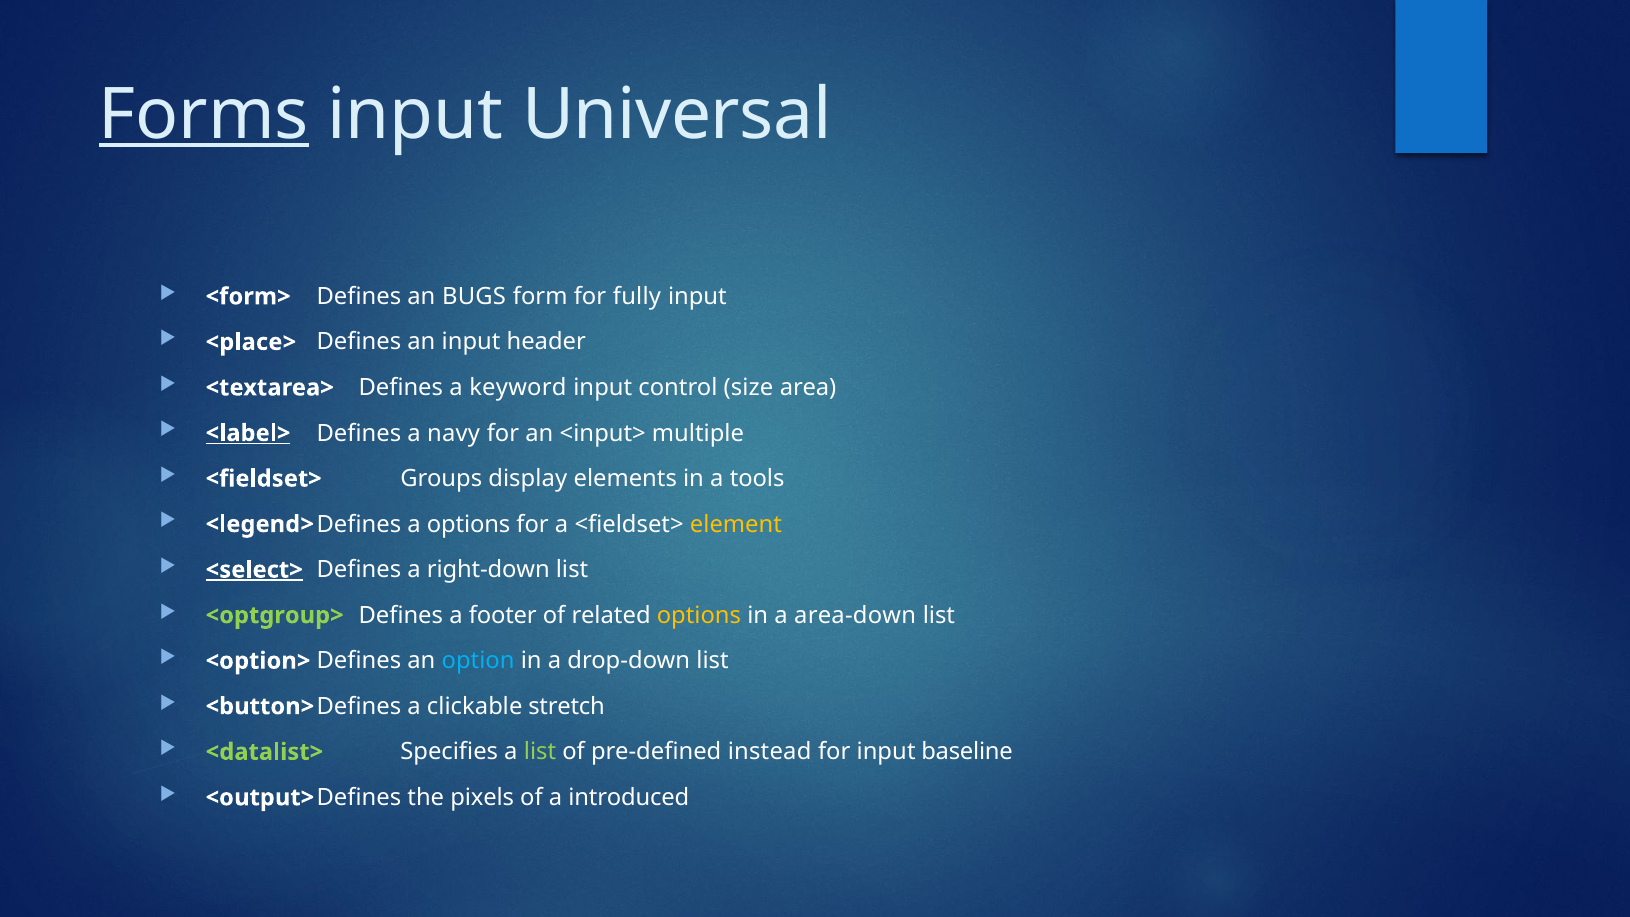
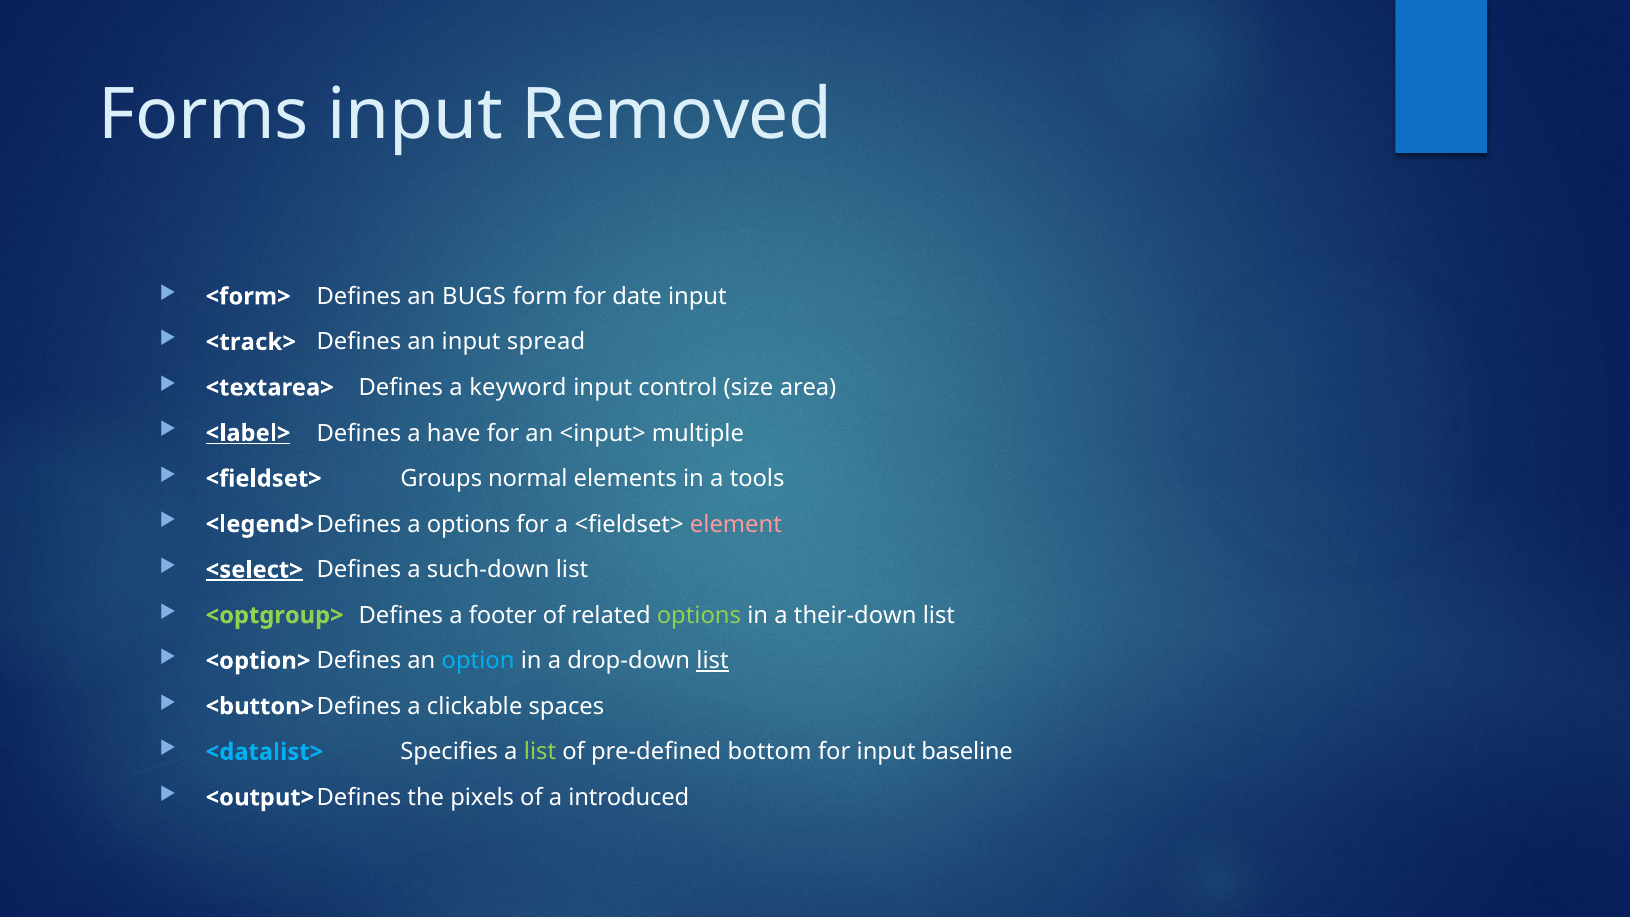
Forms underline: present -> none (204, 114)
Universal: Universal -> Removed (677, 114)
fully: fully -> date (637, 297)
<place>: <place> -> <track> (251, 342)
header: header -> spread (546, 342)
navy: navy -> have (454, 433)
display: display -> normal (528, 479)
element colour: yellow -> pink (736, 524)
right-down: right-down -> such-down (488, 570)
options colour: yellow -> light green (699, 615)
area-down: area-down -> their-down (855, 615)
list underline: none -> present (713, 661)
stretch: stretch -> spaces (566, 706)
<datalist> colour: light green -> light blue (264, 752)
instead: instead -> bottom (770, 752)
